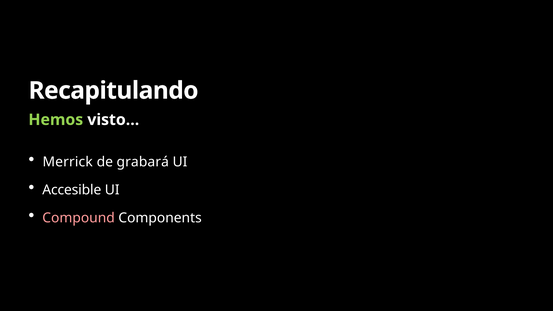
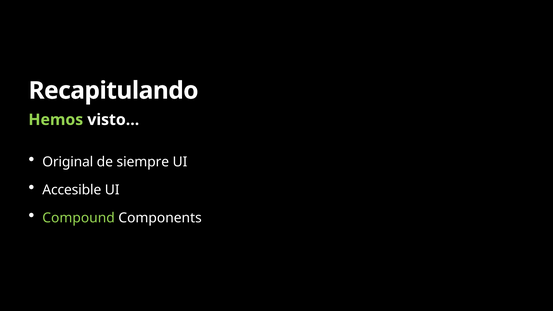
Merrick: Merrick -> Original (68, 162)
grabará: grabará -> siempre (143, 162)
Compound colour: pink -> light green (79, 218)
